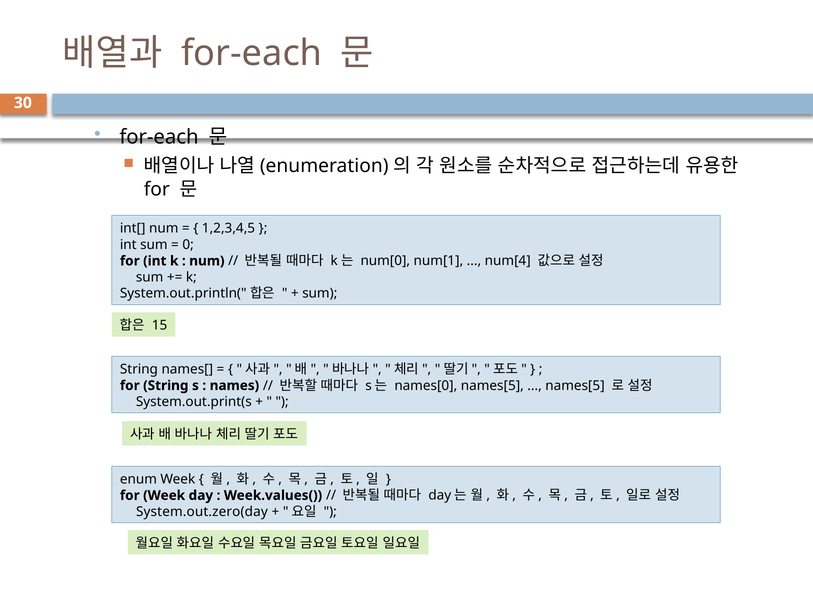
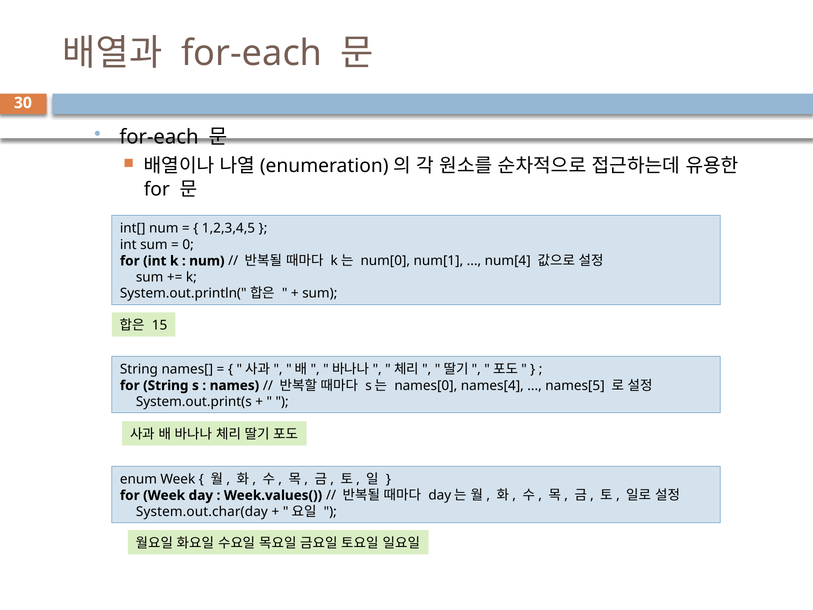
names[0 names[5: names[5 -> names[4 (492, 385)
System.out.zero(day: System.out.zero(day -> System.out.char(day (202, 511)
